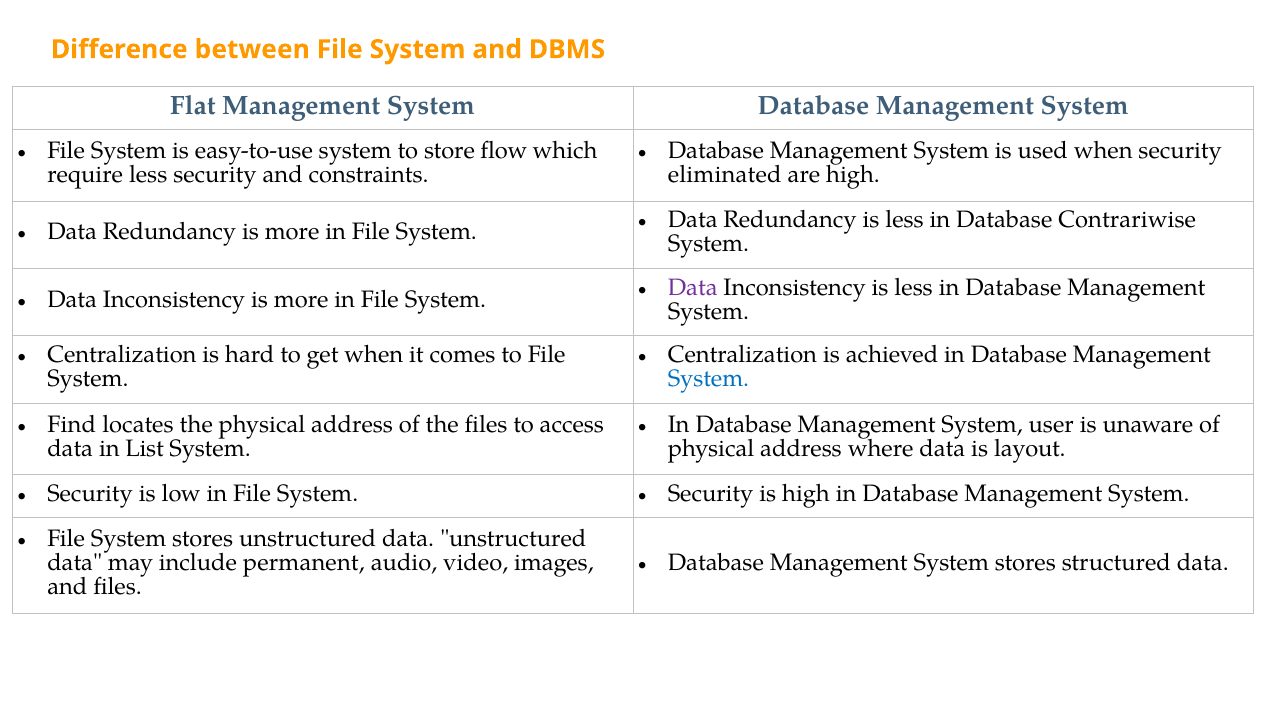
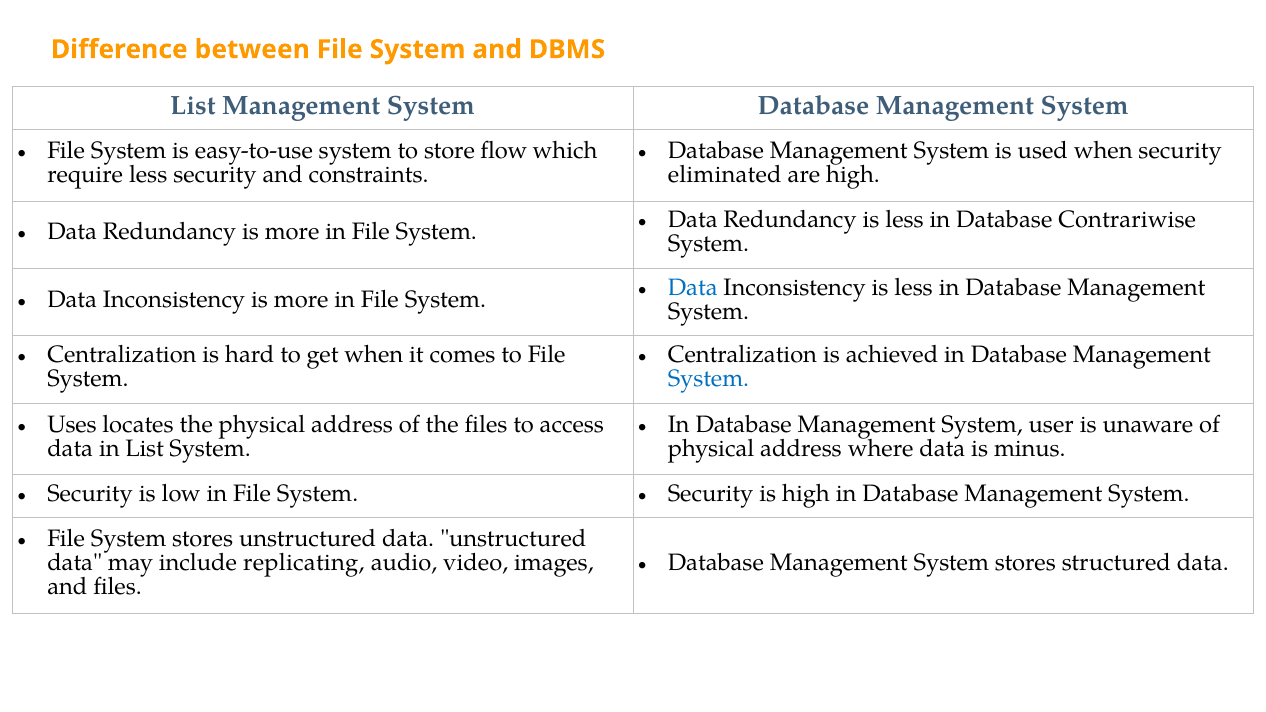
Flat: Flat -> List (193, 106)
Data colour: purple -> blue (693, 288)
Find: Find -> Uses (72, 424)
layout: layout -> minus (1030, 448)
permanent: permanent -> replicating (304, 563)
